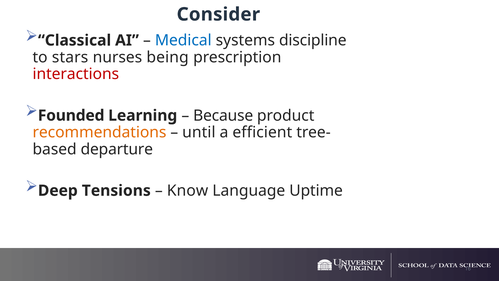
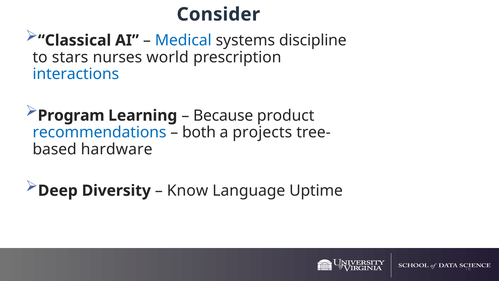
being: being -> world (168, 57)
interactions colour: red -> blue (76, 74)
Founded: Founded -> Program (71, 115)
recommendations colour: orange -> blue (99, 132)
until: until -> both (199, 132)
efficient: efficient -> projects (262, 132)
departure: departure -> hardware (117, 149)
Tensions: Tensions -> Diversity (116, 190)
